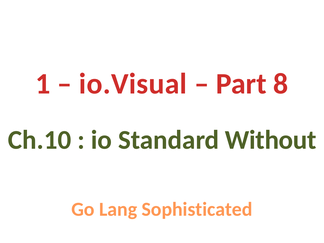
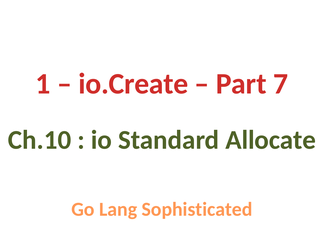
io.Visual: io.Visual -> io.Create (133, 84)
8: 8 -> 7 (281, 84)
Without: Without -> Allocate (271, 140)
